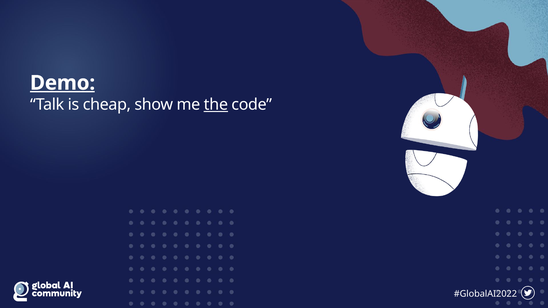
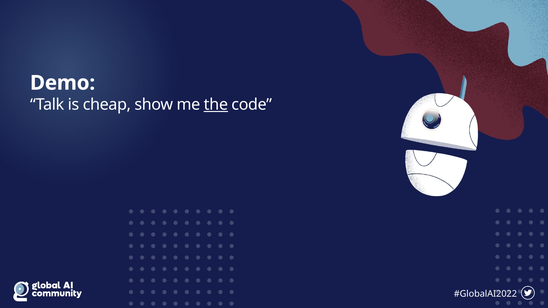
Demo underline: present -> none (63, 83)
